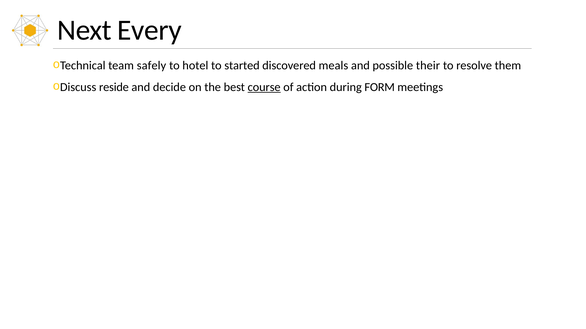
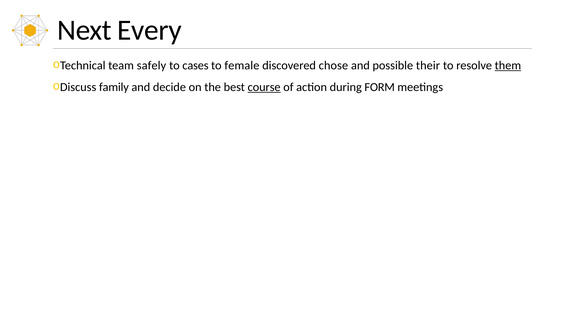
hotel: hotel -> cases (195, 66)
started: started -> female (242, 66)
meals: meals -> chose (333, 66)
them underline: none -> present (508, 66)
reside: reside -> family (114, 87)
